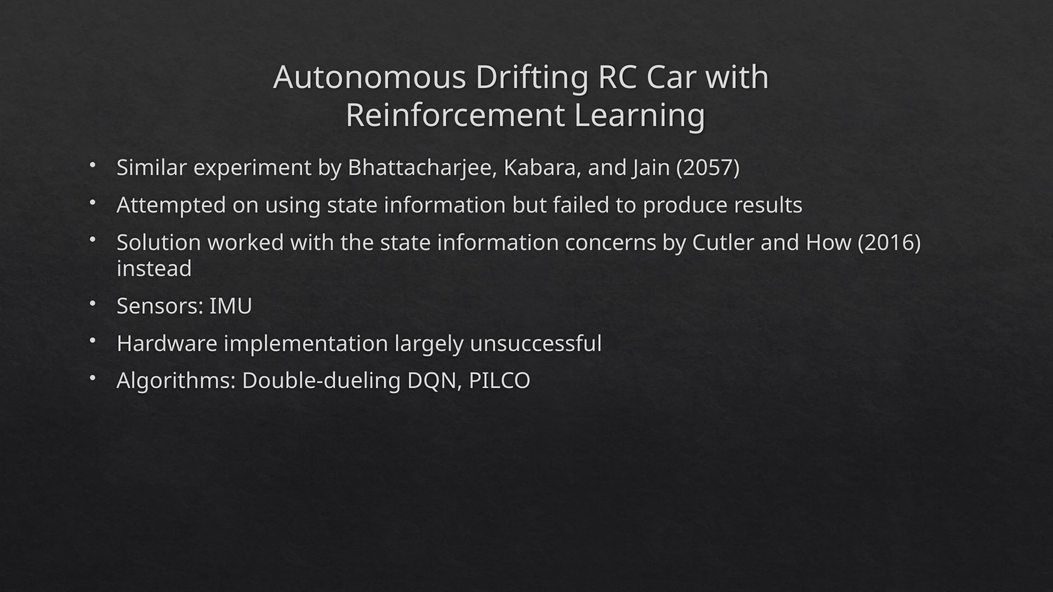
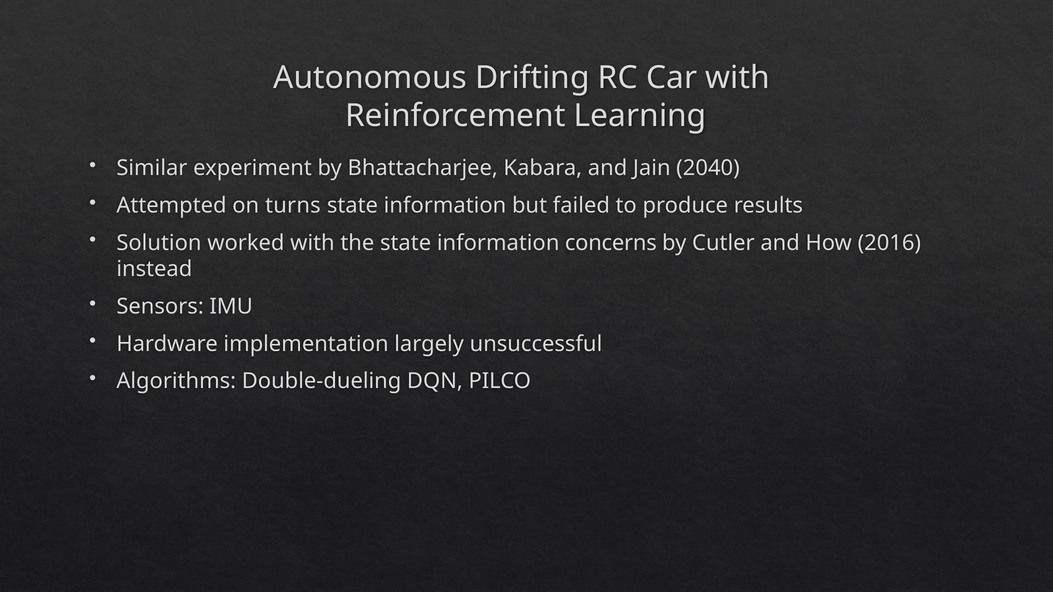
2057: 2057 -> 2040 (708, 168)
using: using -> turns (293, 206)
